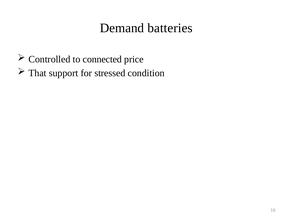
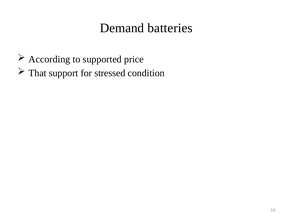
Controlled: Controlled -> According (49, 59)
connected: connected -> supported (102, 59)
